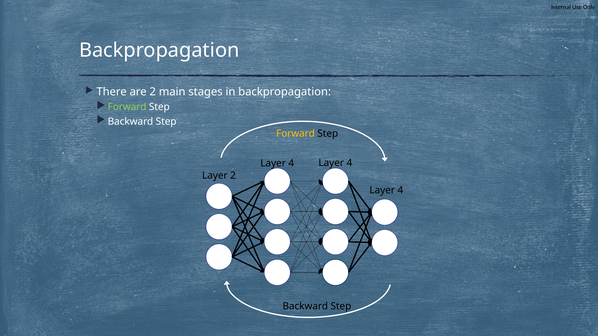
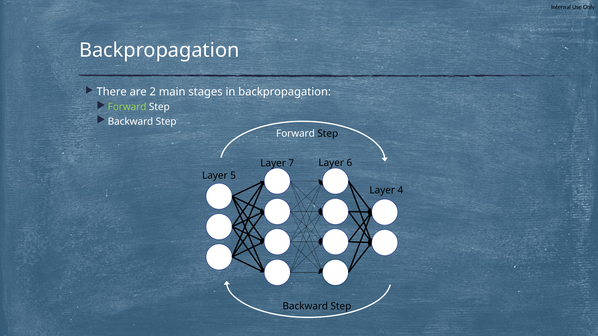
Forward colour: yellow -> white (295, 134)
4: 4 -> 7 (291, 163)
4: 4 -> 6 (349, 163)
Layer 2: 2 -> 5 (233, 176)
